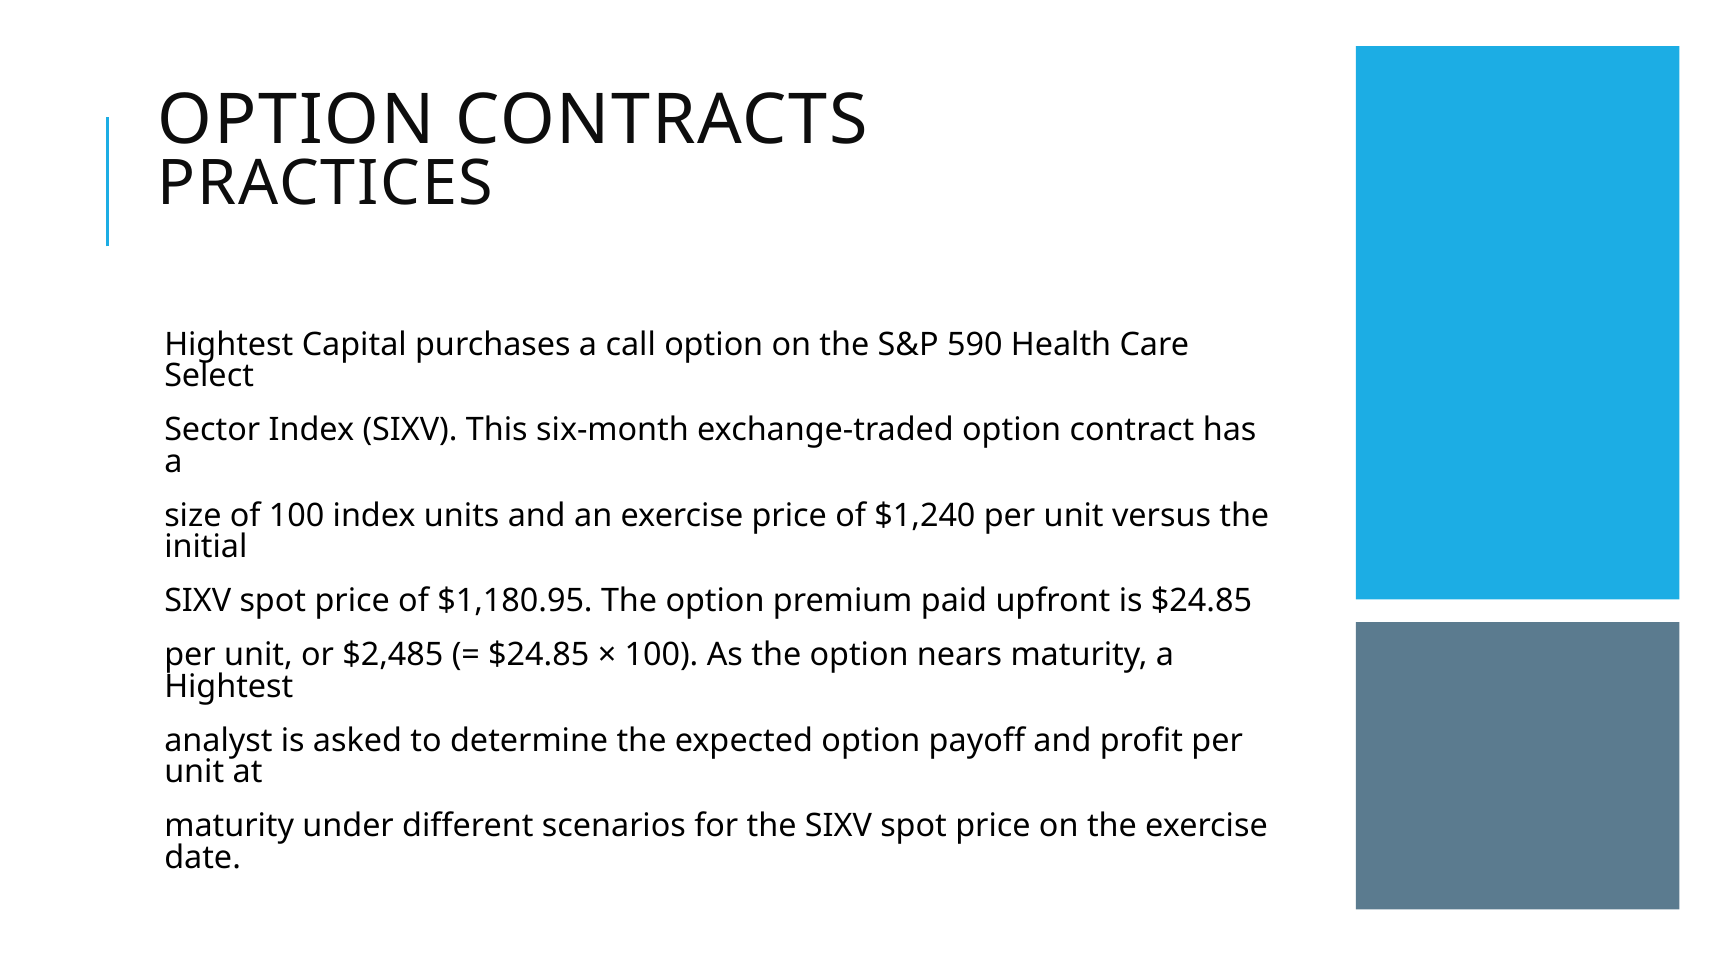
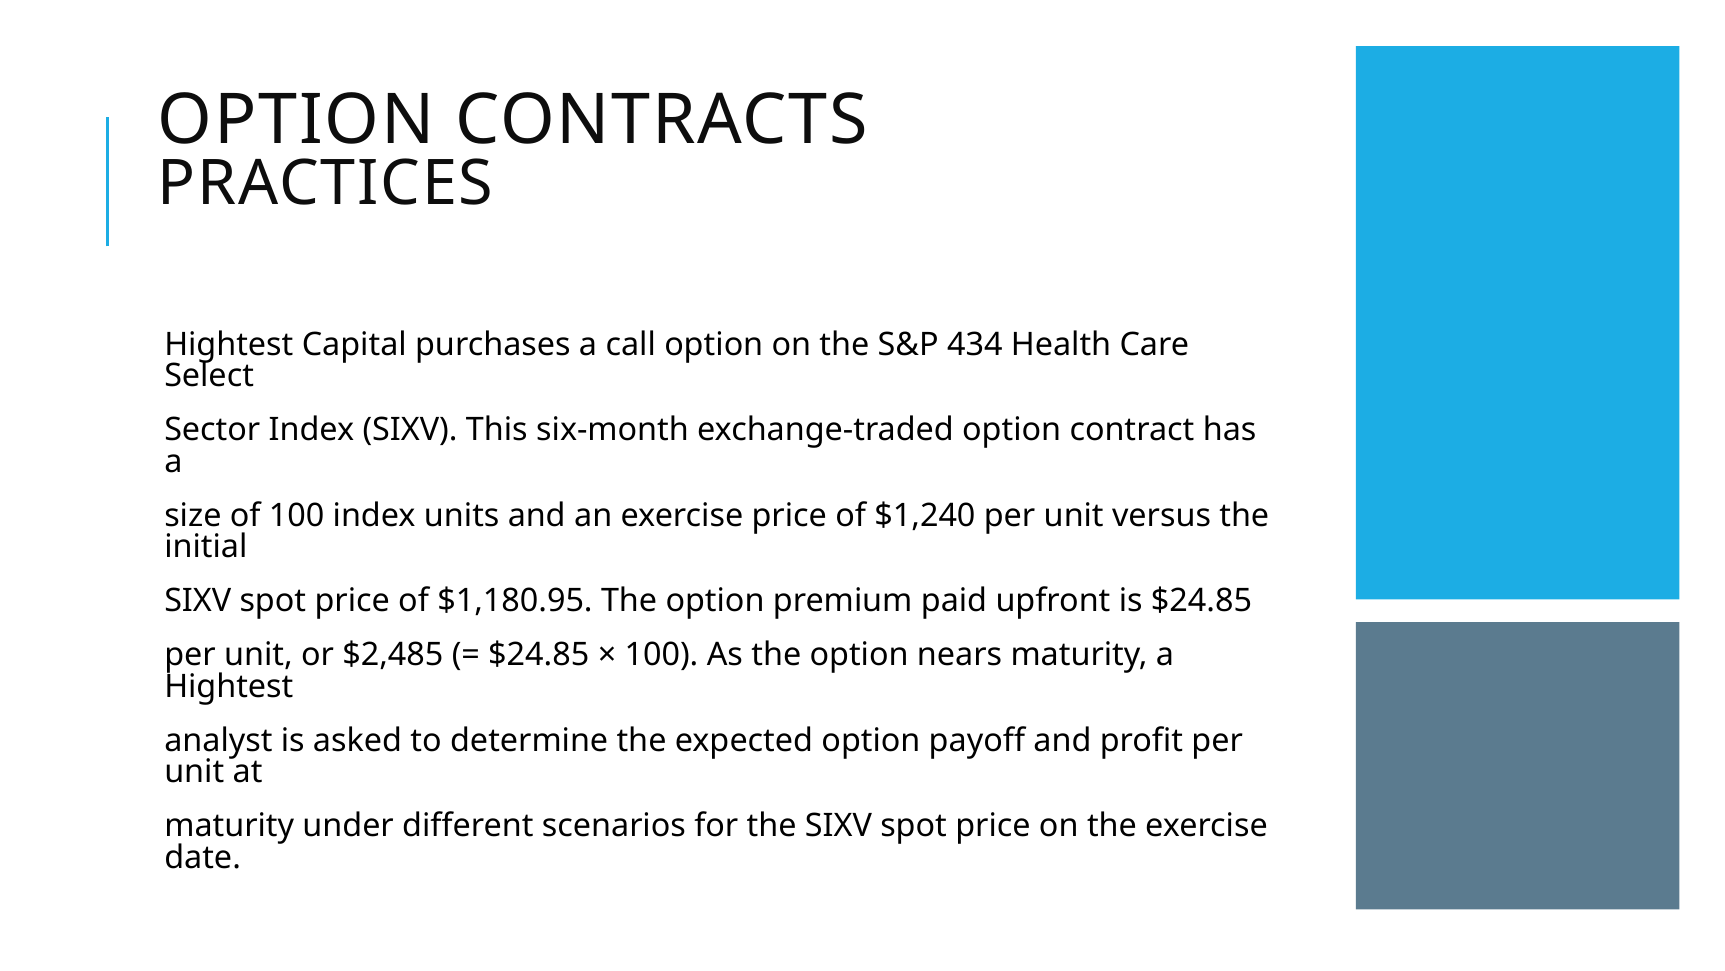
590: 590 -> 434 (975, 344)
